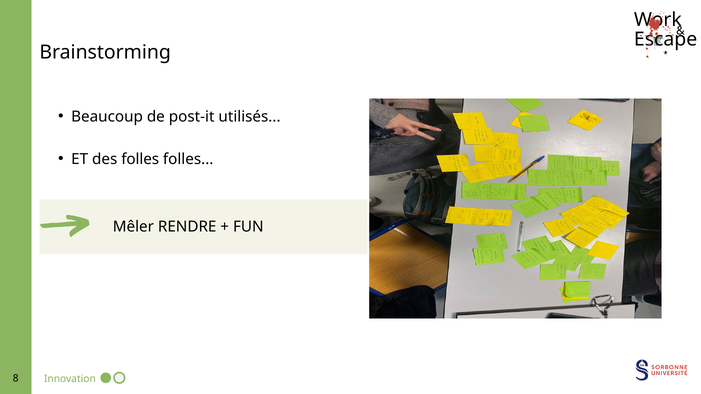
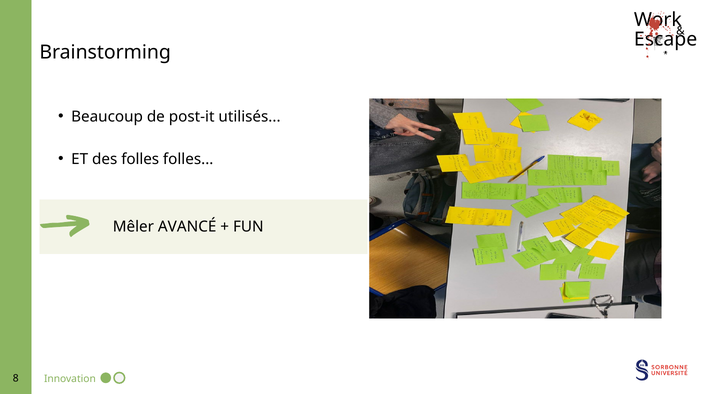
RENDRE: RENDRE -> AVANCÉ (187, 227)
